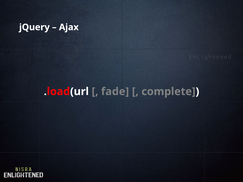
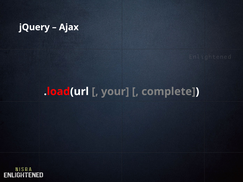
fade: fade -> your (115, 92)
